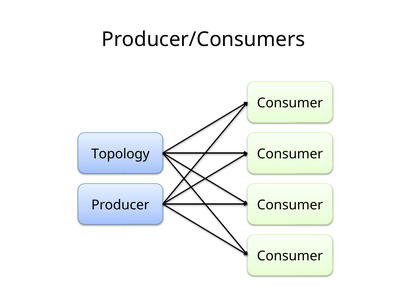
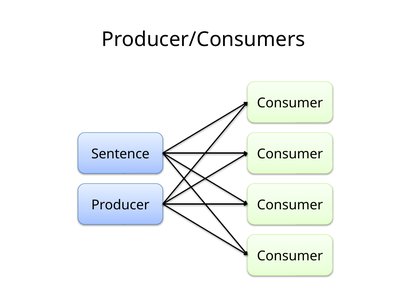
Topology: Topology -> Sentence (120, 154)
